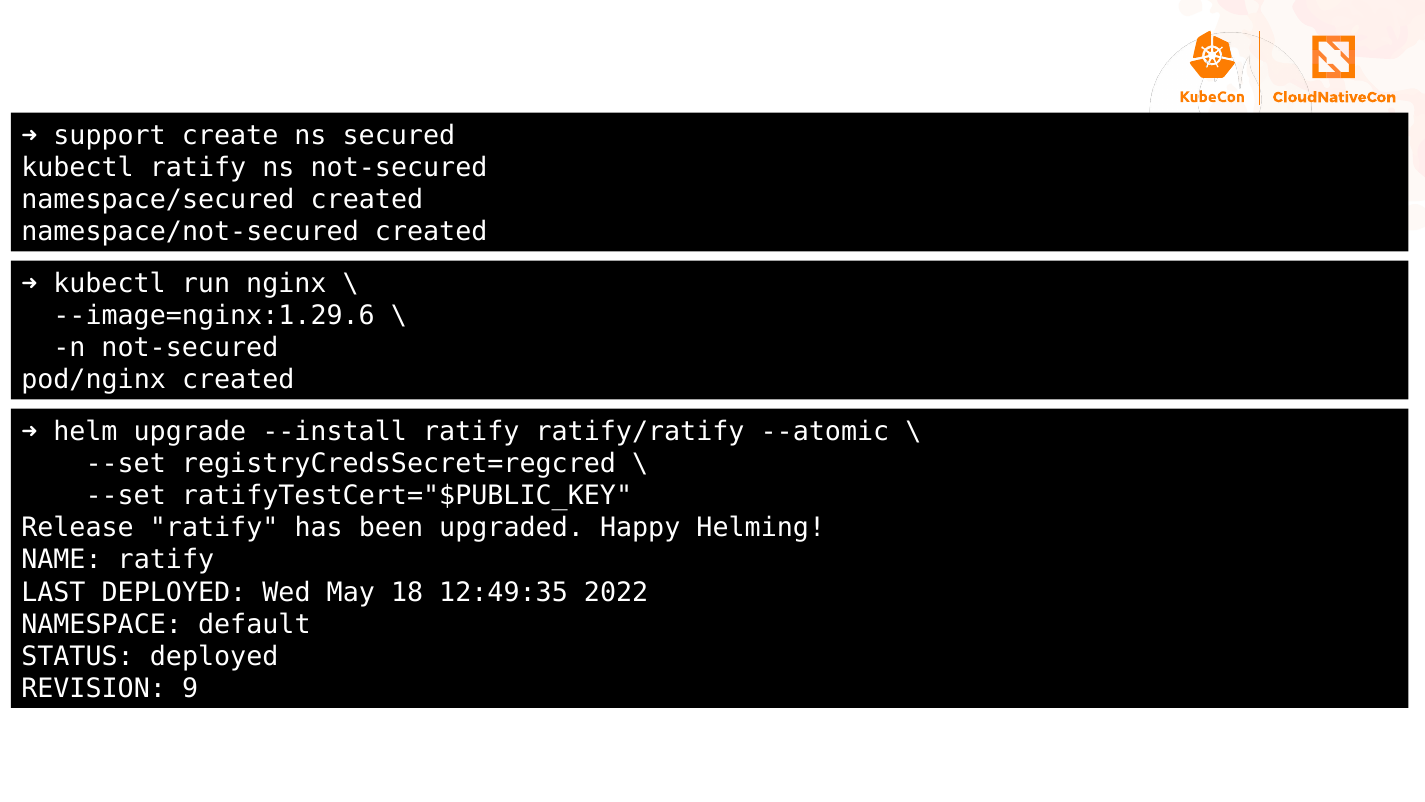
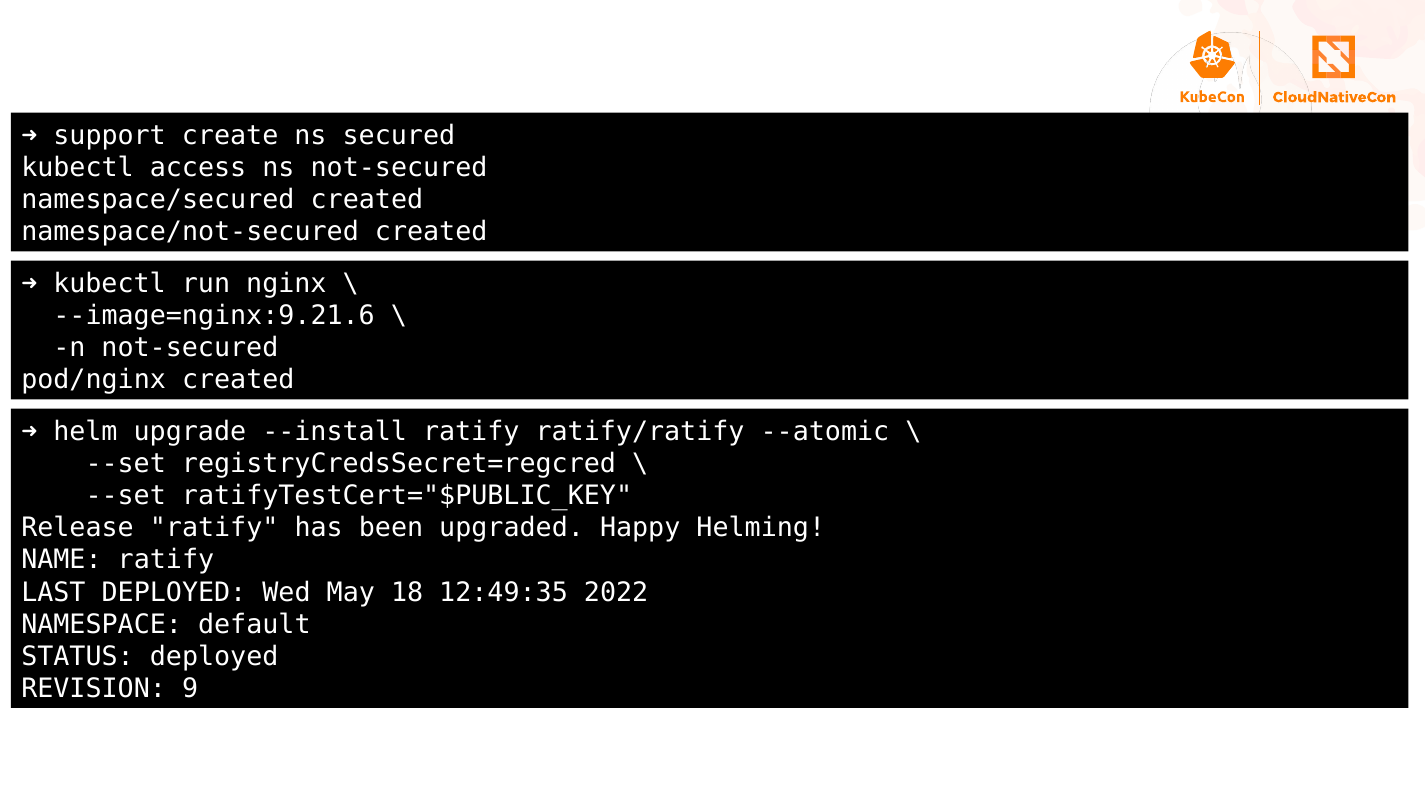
kubectl ratify: ratify -> access (198, 168)
--image=nginx:1.29.6: --image=nginx:1.29.6 -> --image=nginx:9.21.6 (214, 316)
